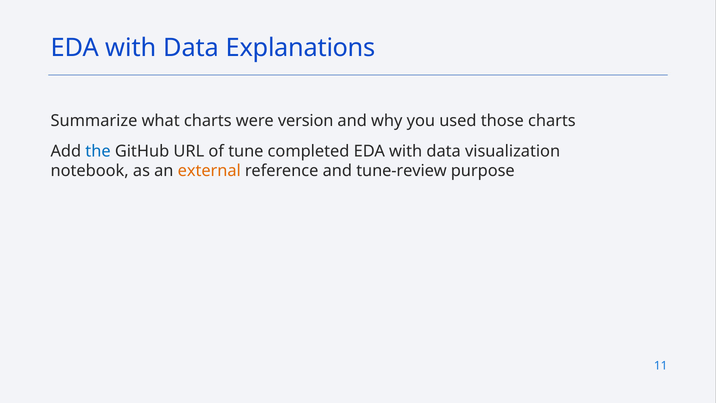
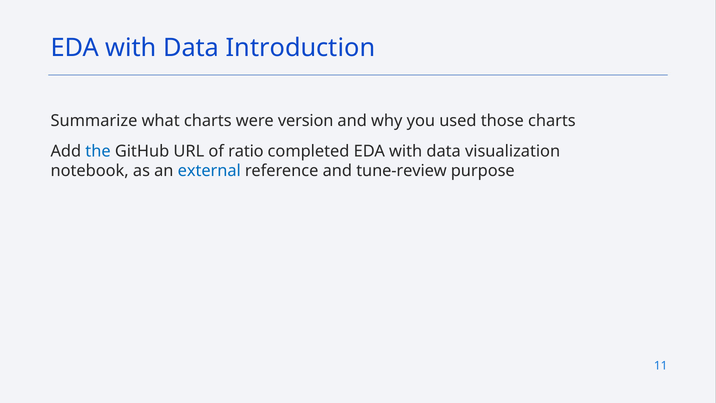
Explanations: Explanations -> Introduction (300, 48)
tune: tune -> ratio (246, 151)
external colour: orange -> blue (209, 171)
